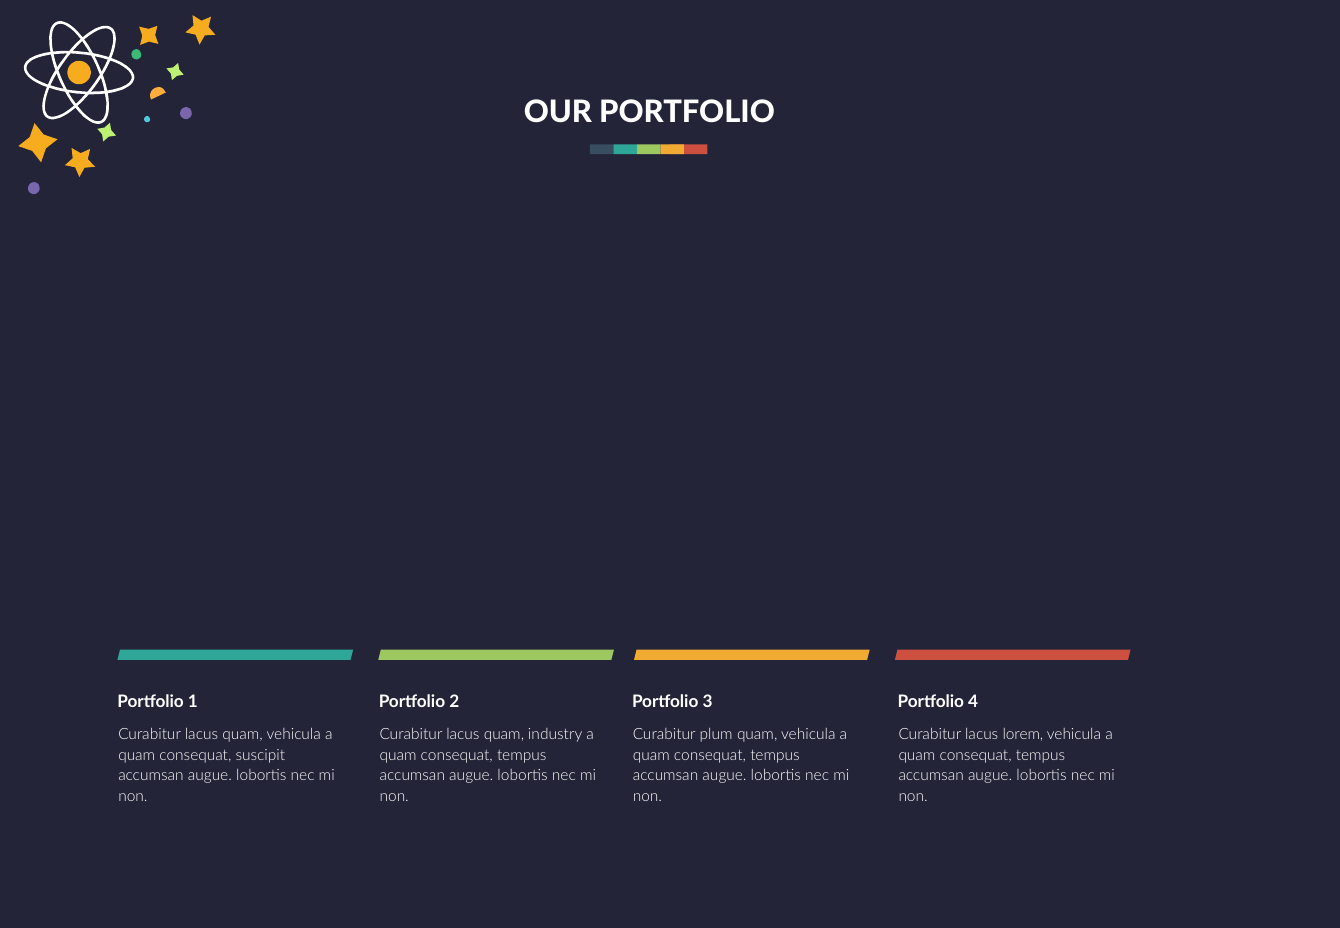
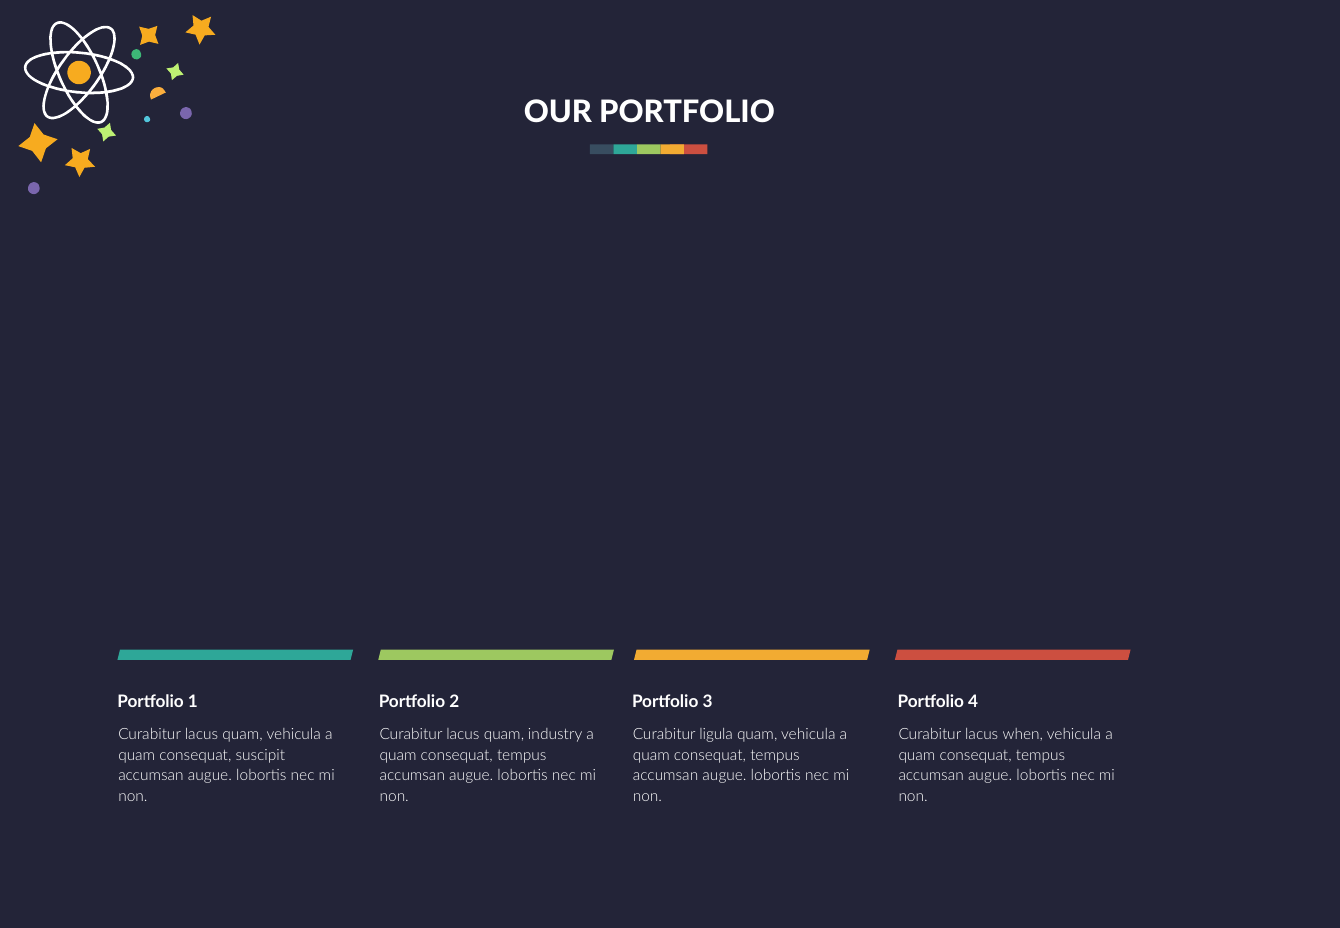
plum: plum -> ligula (716, 734)
lorem: lorem -> when (1023, 734)
